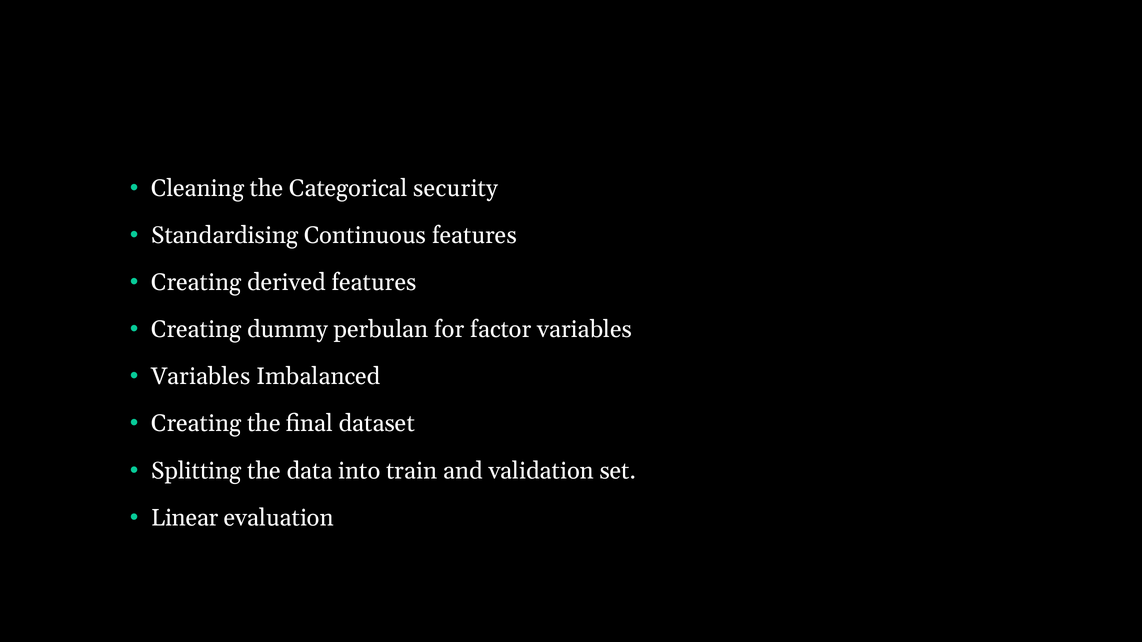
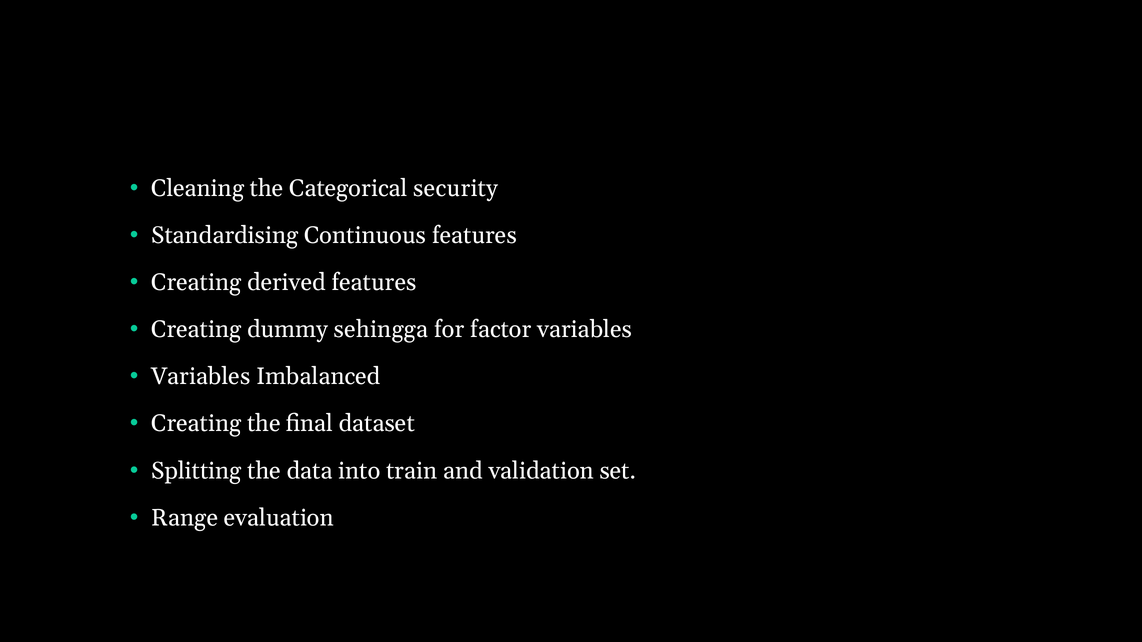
perbulan: perbulan -> sehingga (381, 330)
Linear: Linear -> Range (185, 518)
